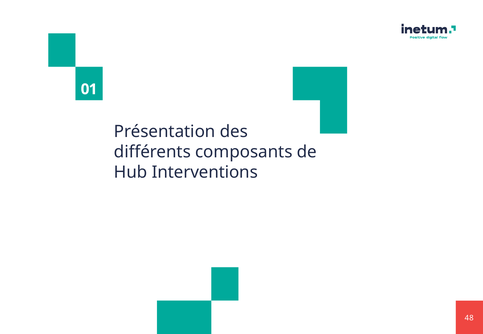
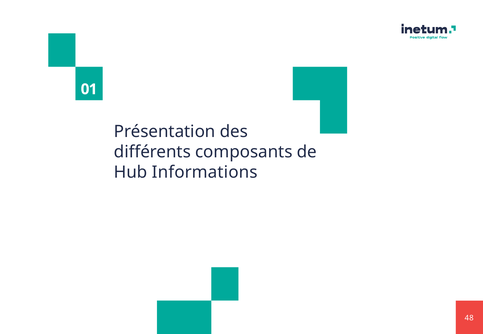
Interventions: Interventions -> Informations (205, 172)
